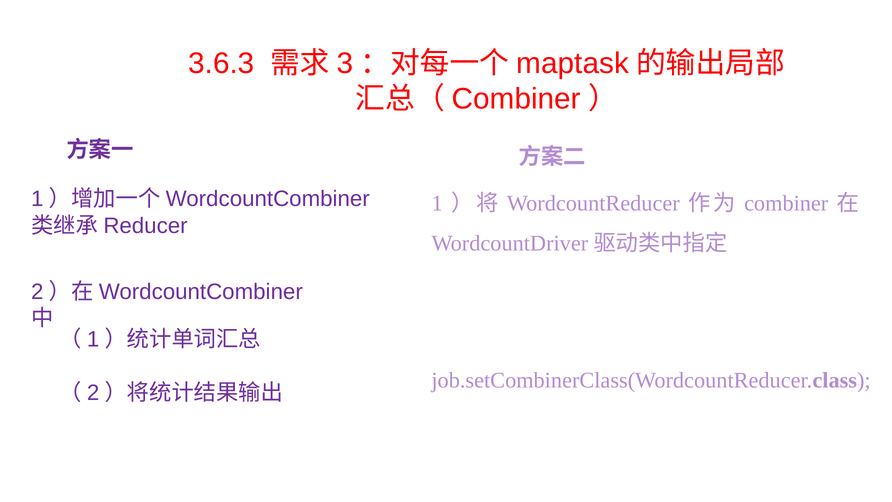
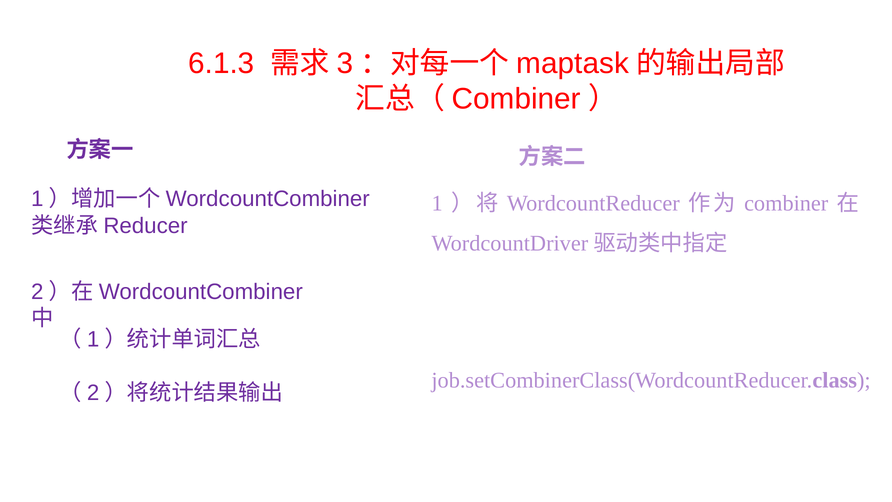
3.6.3: 3.6.3 -> 6.1.3 (221, 63)
